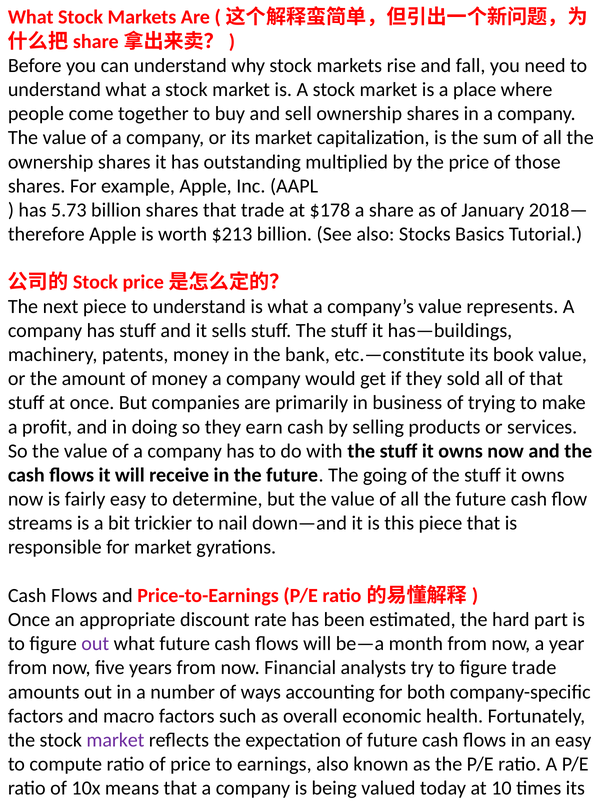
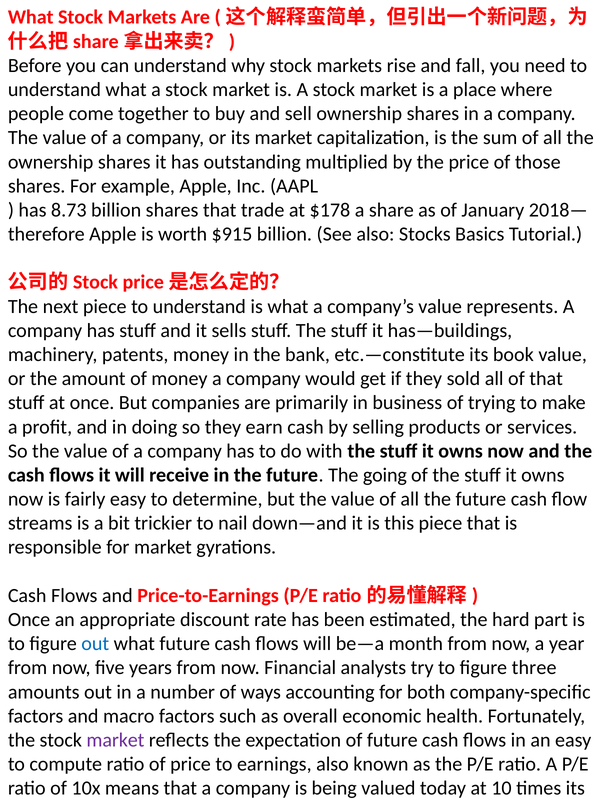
5.73: 5.73 -> 8.73 (69, 210)
$213: $213 -> $915 (232, 234)
out colour: purple -> blue (95, 645)
figure trade: trade -> three (534, 669)
